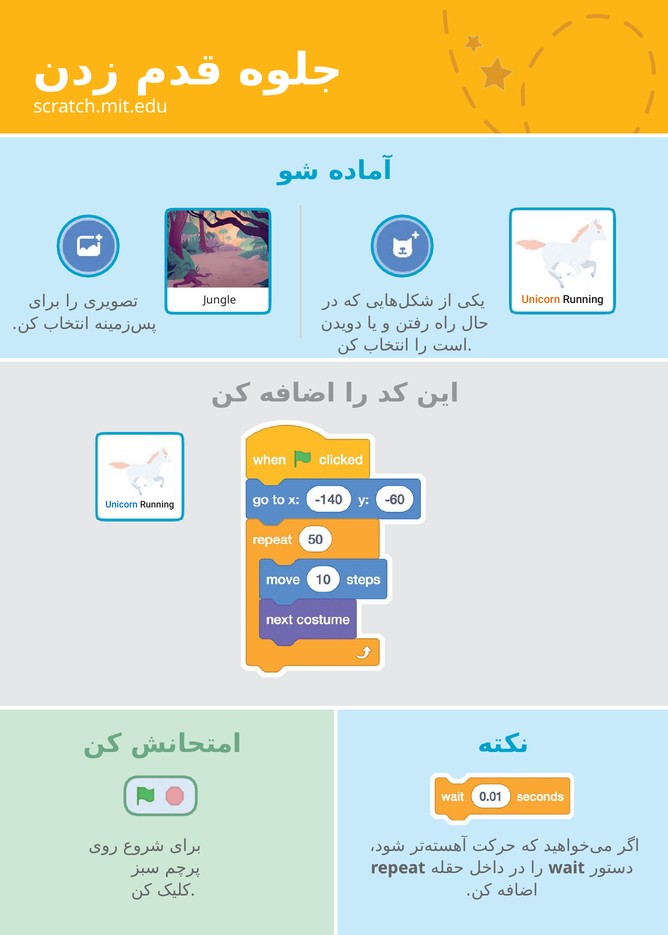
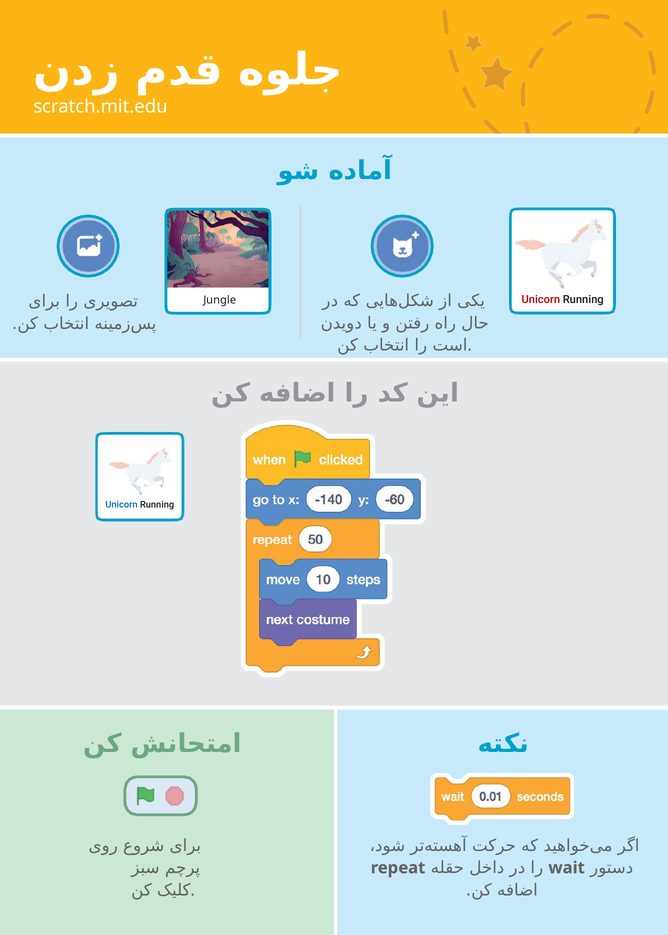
Unicorn colour: orange -> red (541, 300)
